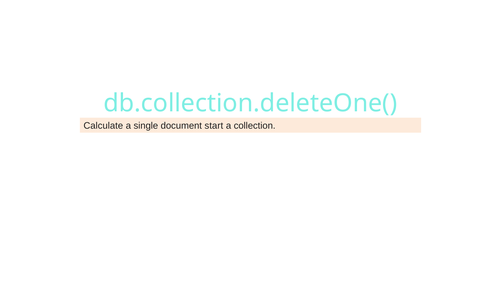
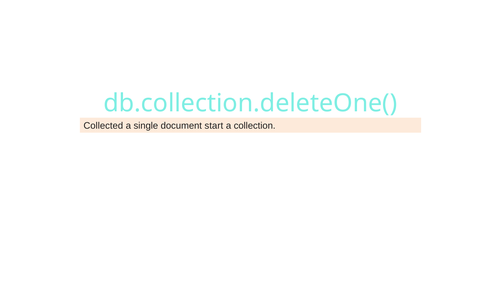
Calculate: Calculate -> Collected (103, 126)
